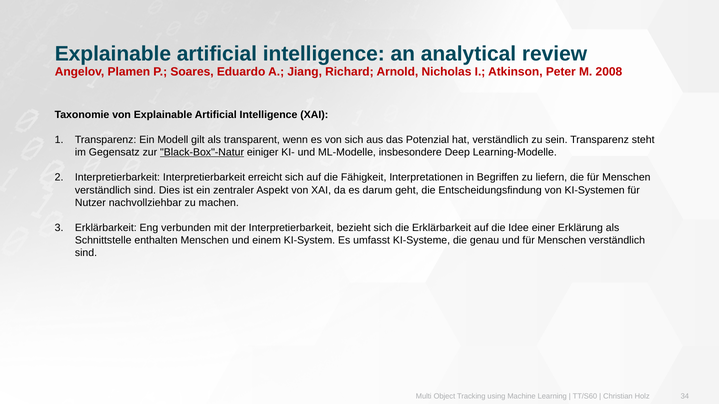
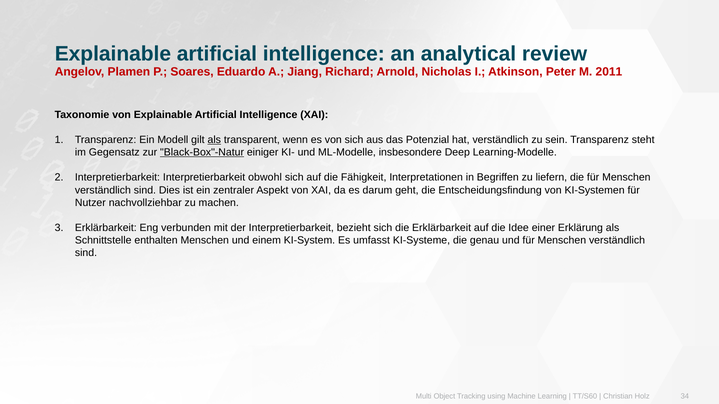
2008: 2008 -> 2011 (609, 72)
als underline: none -> present (214, 140)
erreicht: erreicht -> obwohl (265, 178)
